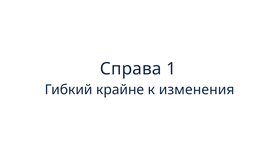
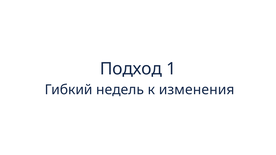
Справа: Справа -> Подход (131, 69)
крайне: крайне -> недель (120, 90)
